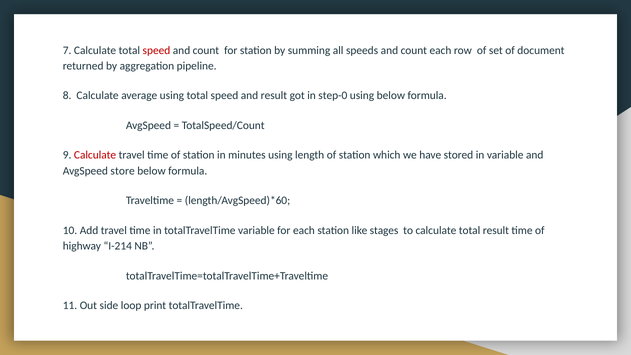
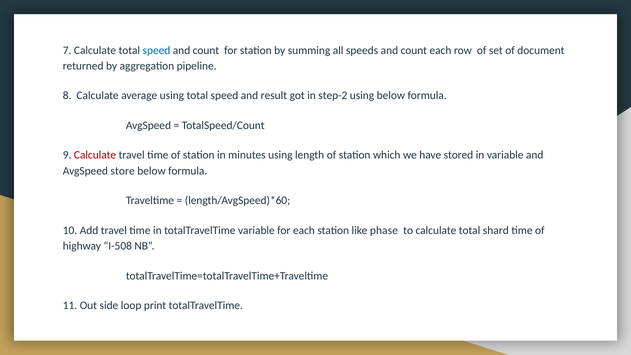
speed colour: red -> blue (156, 50)
step-0: step-0 -> step-2 (333, 96)
stages: stages -> phase (384, 230)
total result: result -> shard (496, 230)
I-214: I-214 -> I-508 (118, 246)
